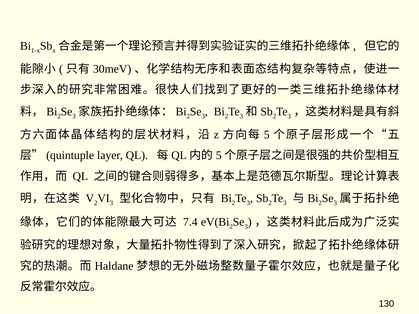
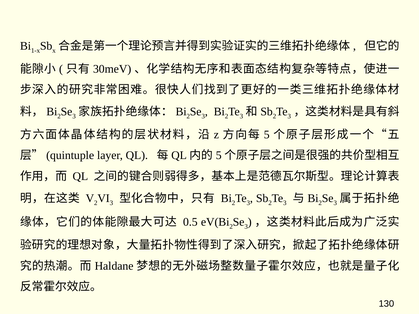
7.4: 7.4 -> 0.5 (190, 222)
